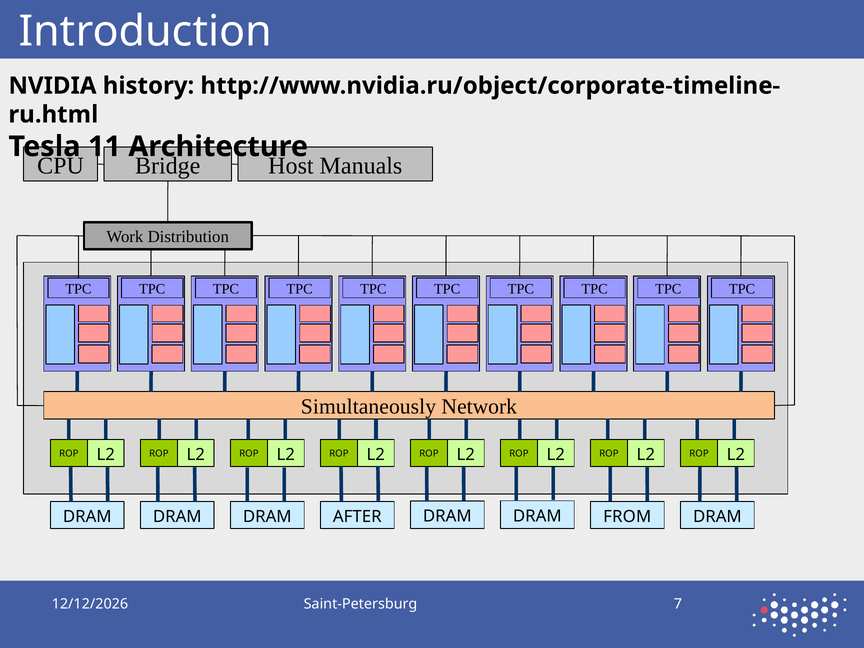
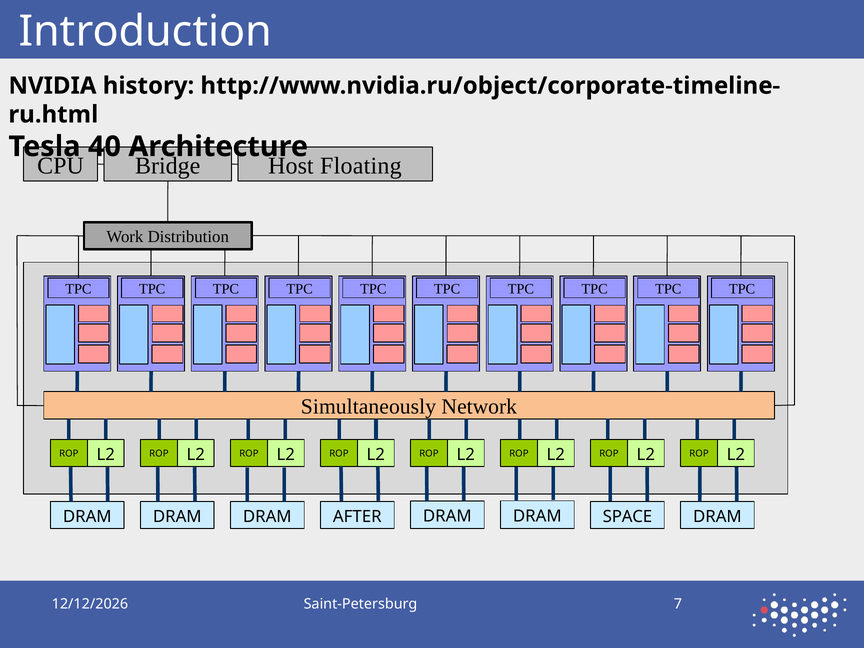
11: 11 -> 40 (104, 147)
Manuals: Manuals -> Floating (361, 166)
FROM: FROM -> SPACE (627, 517)
